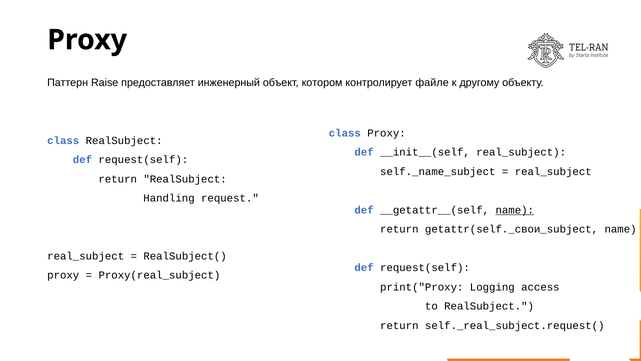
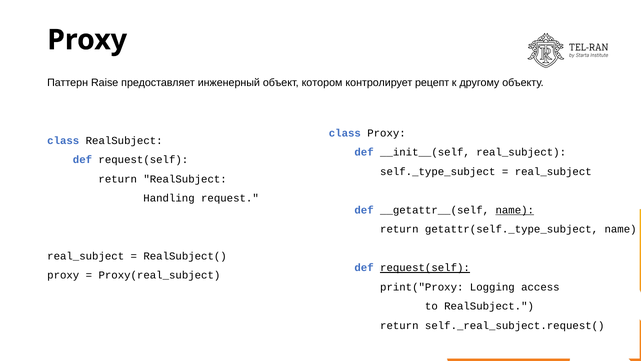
файле: файле -> рецепт (432, 83)
self._name_subject: self._name_subject -> self._type_subject (438, 171)
getattr(self._свои_subject: getattr(self._свои_subject -> getattr(self._type_subject (512, 229)
request(self underline: none -> present (425, 268)
